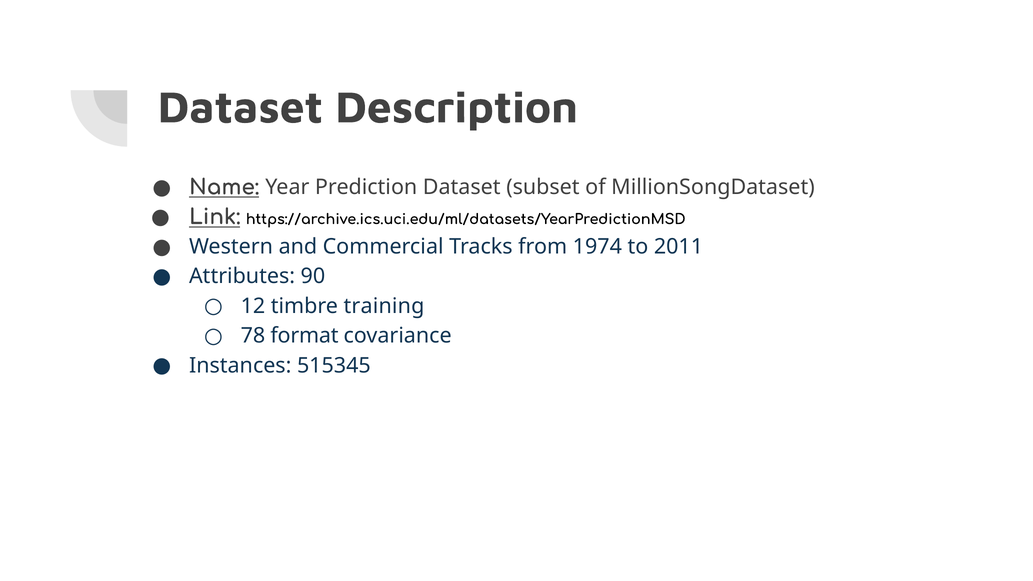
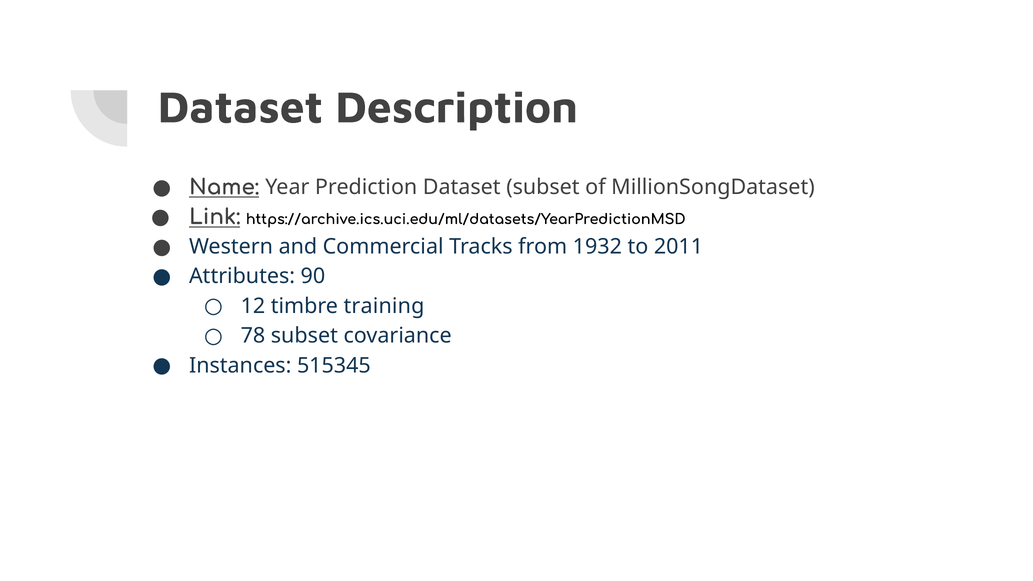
1974: 1974 -> 1932 (597, 247)
78 format: format -> subset (304, 336)
